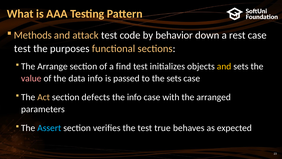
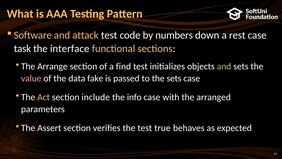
Methods: Methods -> Software (33, 35)
behavior: behavior -> numbers (174, 35)
test: test -> task (22, 49)
purposes: purposes -> interface (70, 49)
and colour: yellow -> light green (224, 66)
data info: info -> fake (95, 78)
defects: defects -> include (96, 97)
Assert colour: light blue -> white (49, 128)
